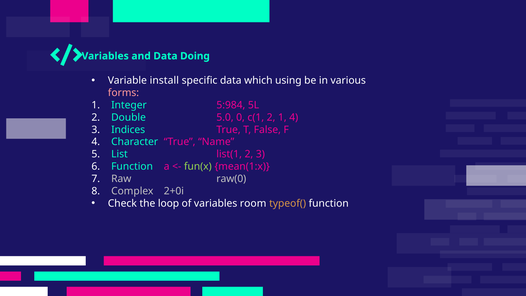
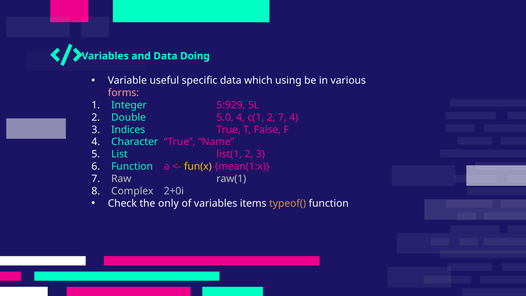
install: install -> useful (164, 80)
5:984: 5:984 -> 5:929 (231, 105)
5.0 0: 0 -> 4 (240, 117)
2 1: 1 -> 7 (282, 117)
fun(x colour: light green -> yellow (198, 166)
raw(0: raw(0 -> raw(1 (231, 179)
loop: loop -> only (168, 203)
room: room -> items (253, 203)
